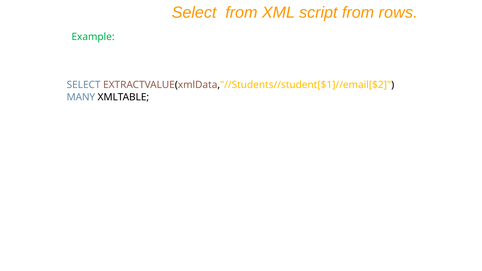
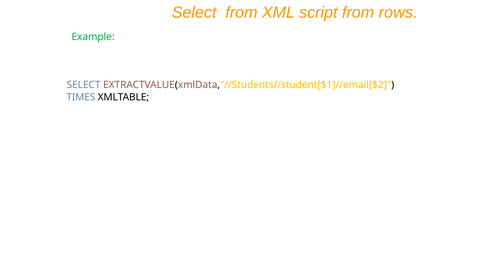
MANY: MANY -> TIMES (81, 97)
